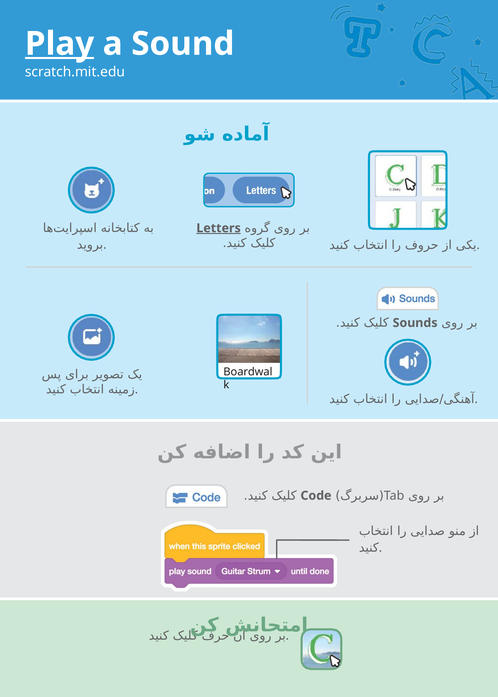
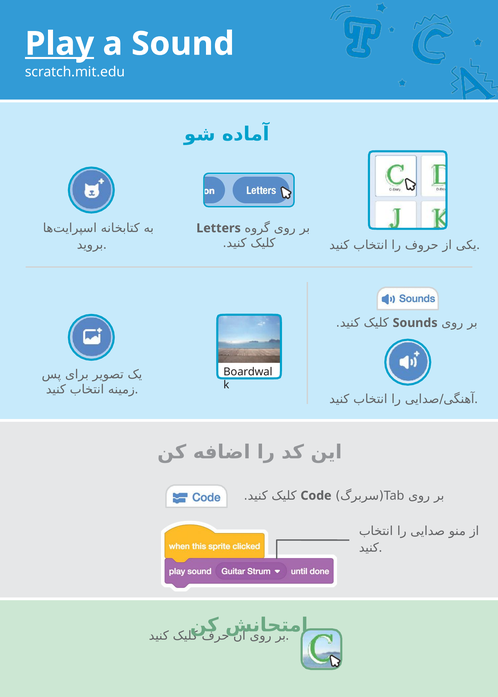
Letters underline: present -> none (219, 228)
